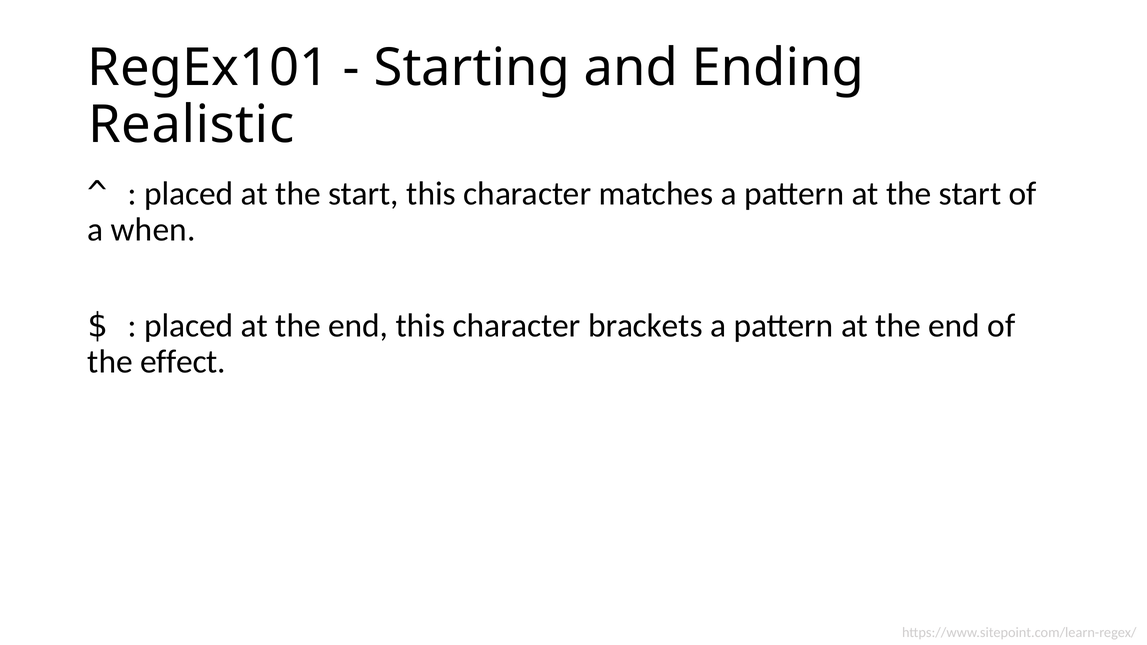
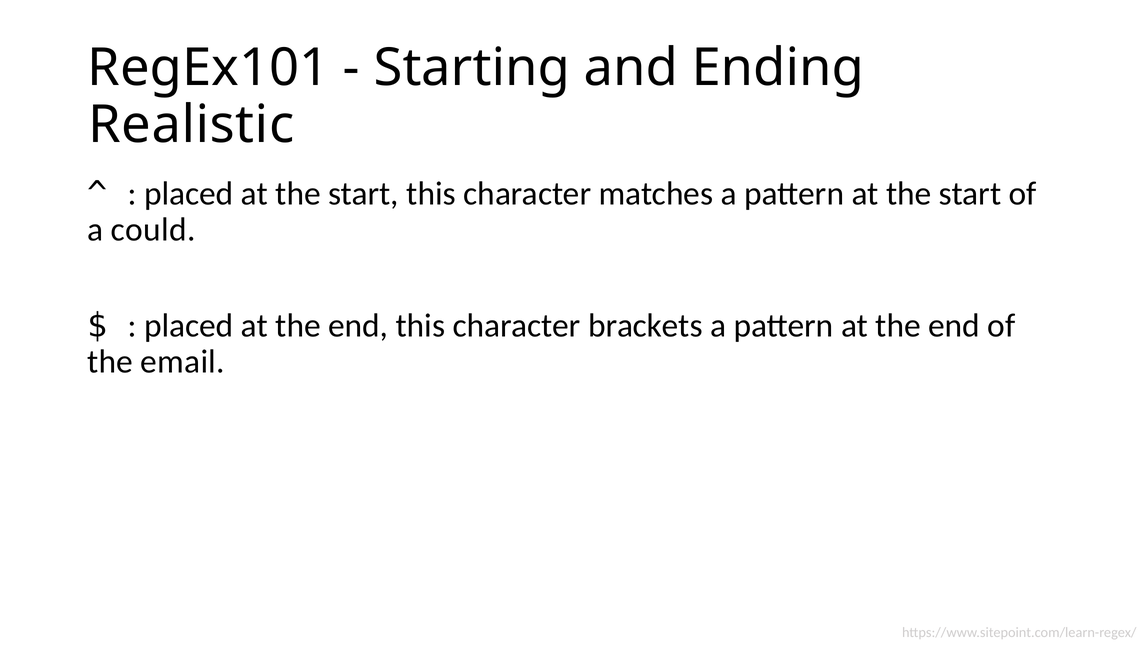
when: when -> could (153, 230)
effect: effect -> email (183, 362)
